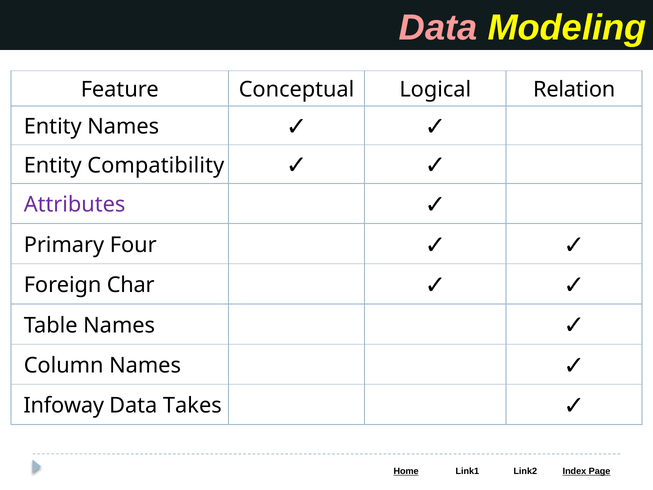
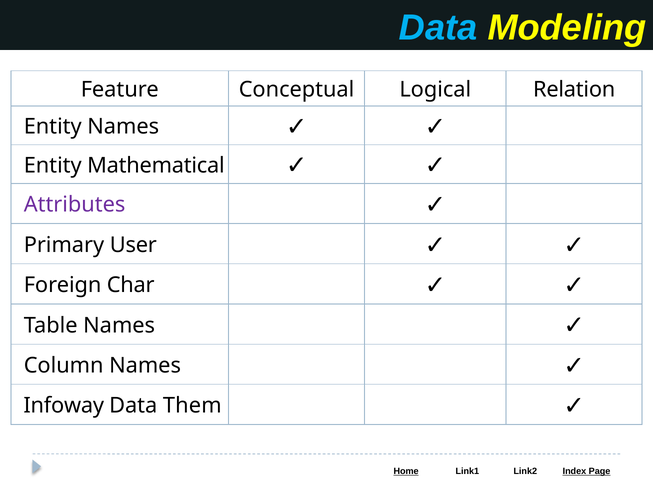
Data colour: pink -> light blue (438, 28)
Compatibility: Compatibility -> Mathematical (156, 165)
Four: Four -> User (133, 245)
Takes: Takes -> Them (192, 405)
